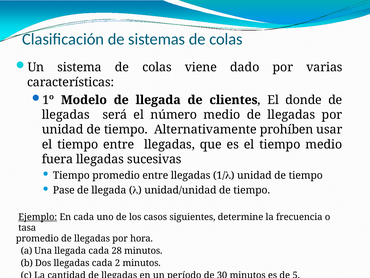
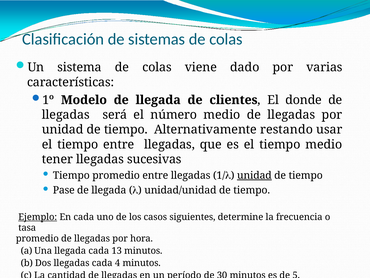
prohíben: prohíben -> restando (286, 129)
fuera: fuera -> tener (57, 159)
unidad underline: none -> present (254, 175)
28: 28 -> 13 (117, 250)
2: 2 -> 4 (117, 263)
